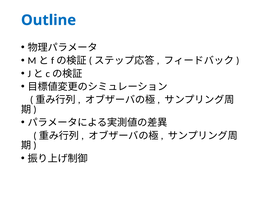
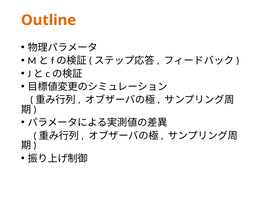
Outline colour: blue -> orange (49, 20)
